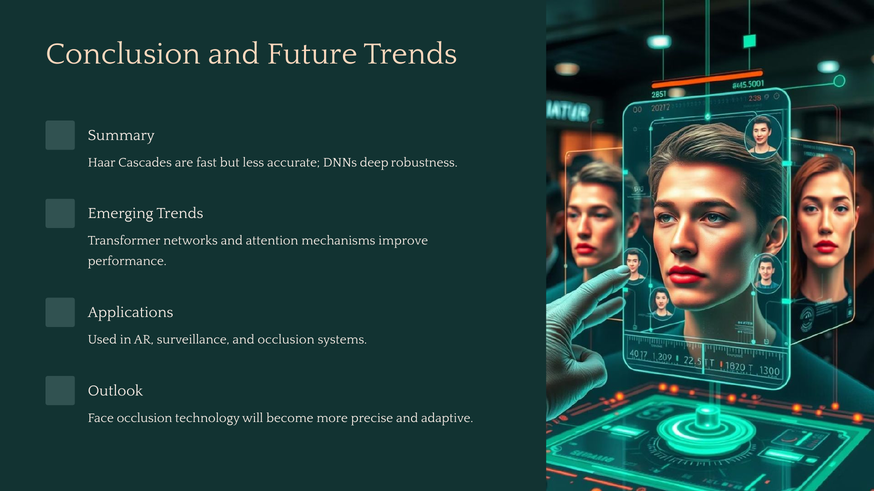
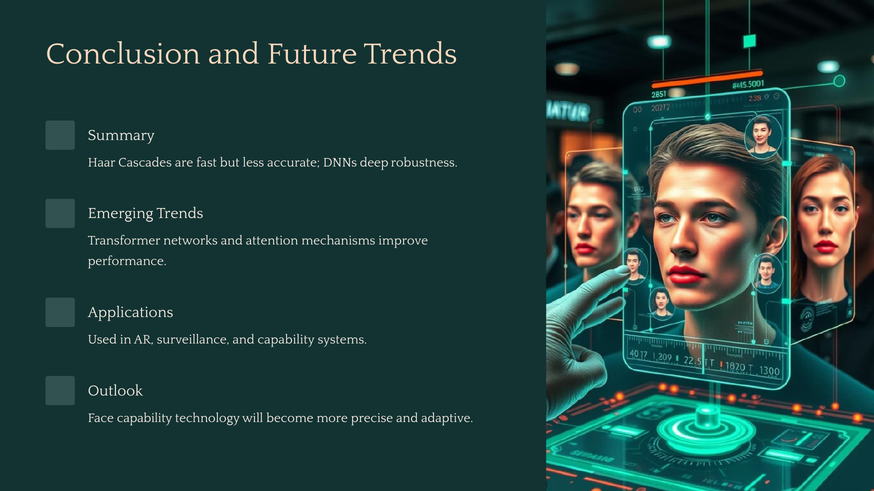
and occlusion: occlusion -> capability (286, 340)
Face occlusion: occlusion -> capability (145, 418)
